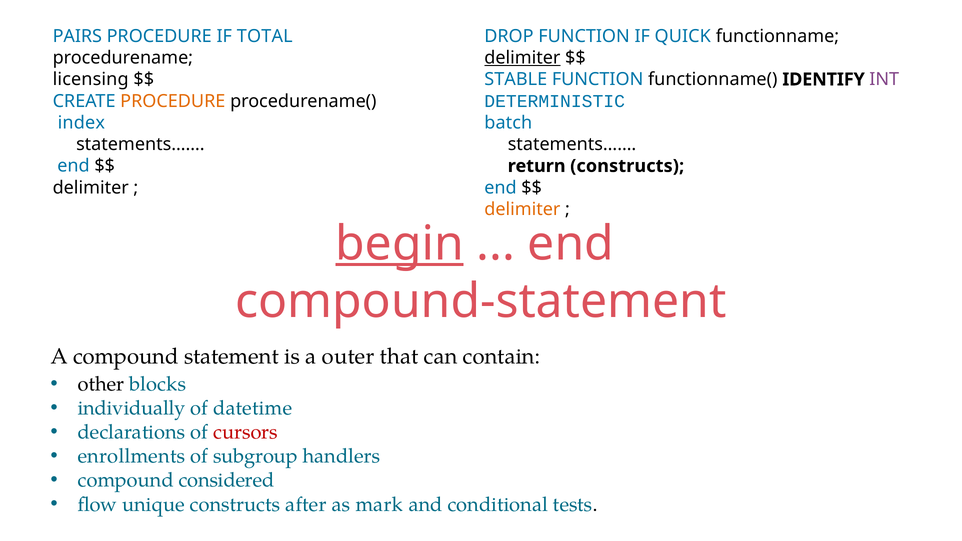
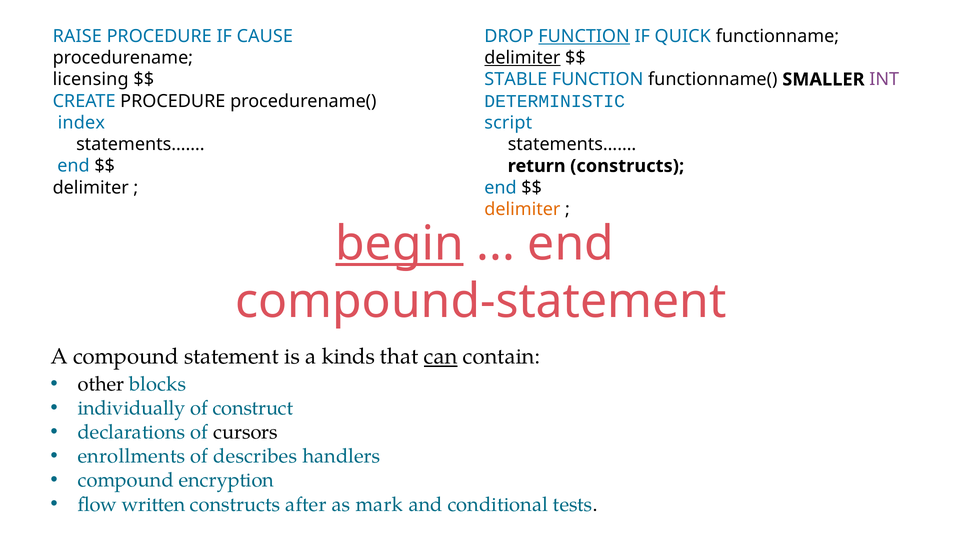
PAIRS: PAIRS -> RAISE (77, 36)
TOTAL: TOTAL -> CAUSE (265, 36)
FUNCTION underline: none -> present (584, 36)
IDENTIFY: IDENTIFY -> SMALLER (823, 79)
PROCEDURE colour: orange -> black (173, 101)
batch: batch -> script (508, 123)
outer: outer -> kinds (348, 357)
can underline: none -> present (441, 357)
datetime: datetime -> construct (253, 408)
cursors colour: red -> black (246, 432)
subgroup: subgroup -> describes (255, 456)
considered: considered -> encryption (226, 480)
unique: unique -> written (154, 505)
